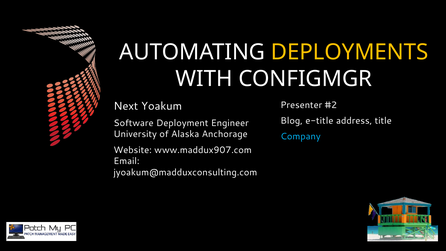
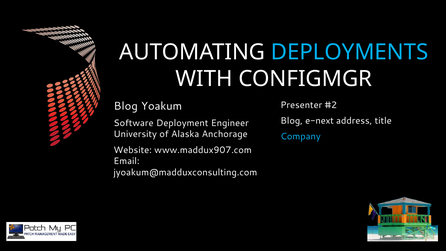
DEPLOYMENTS colour: yellow -> light blue (350, 52)
Next: Next -> Blog (126, 106)
e-title: e-title -> e-next (320, 121)
